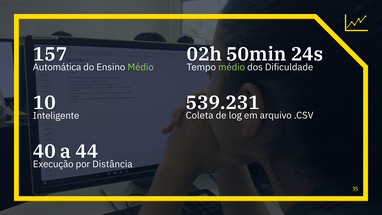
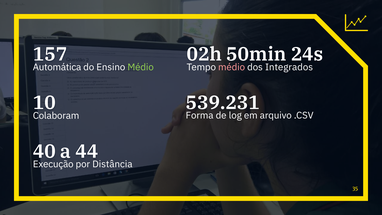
médio colour: light green -> pink (232, 67)
Dificuldade: Dificuldade -> Integrados (289, 67)
Coleta: Coleta -> Forma (200, 115)
Inteligente: Inteligente -> Colaboram (56, 116)
